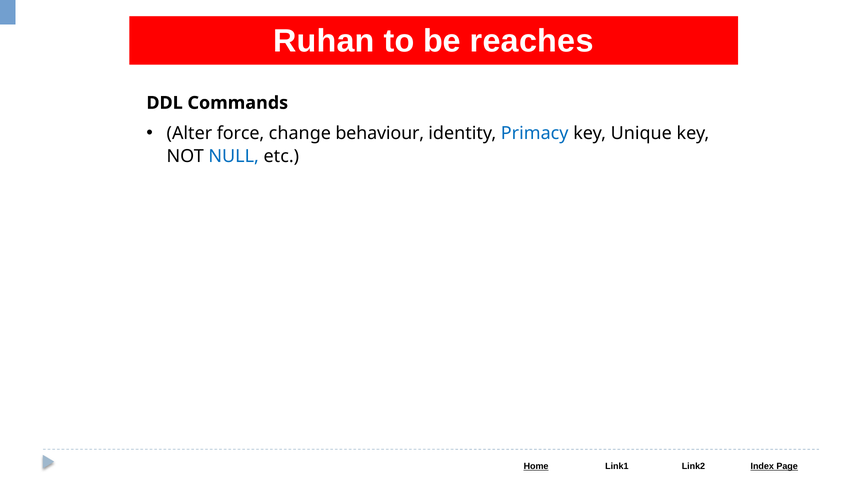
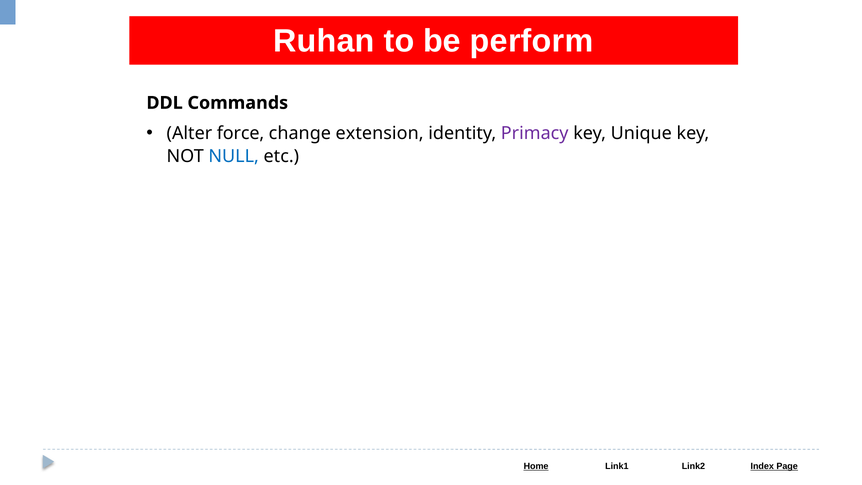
reaches: reaches -> perform (532, 41)
behaviour: behaviour -> extension (380, 133)
Primacy colour: blue -> purple (535, 133)
